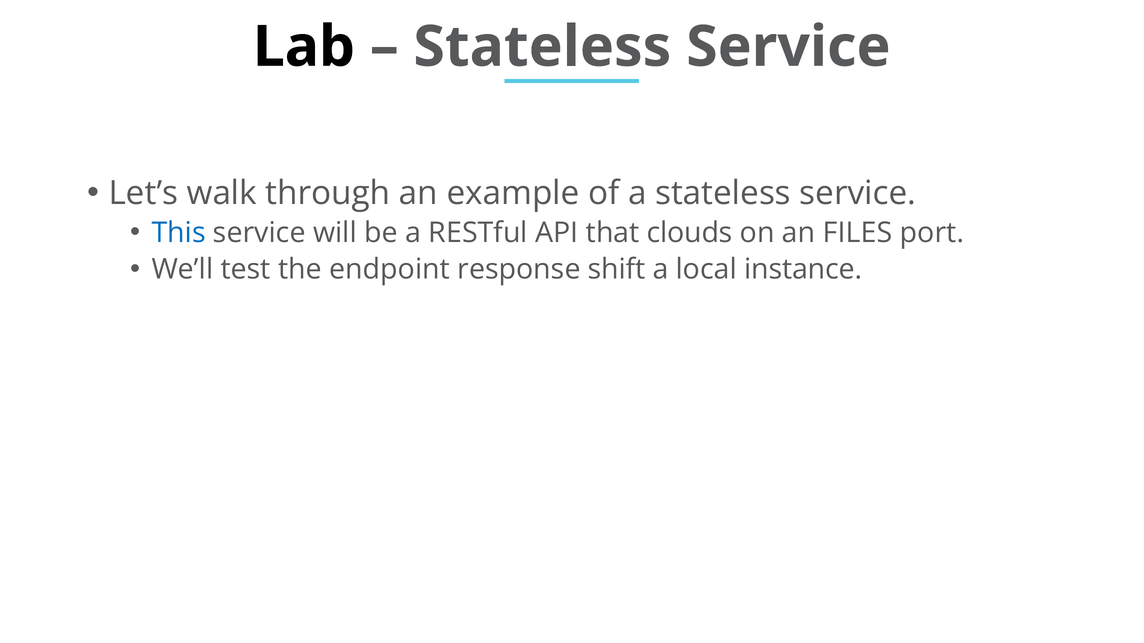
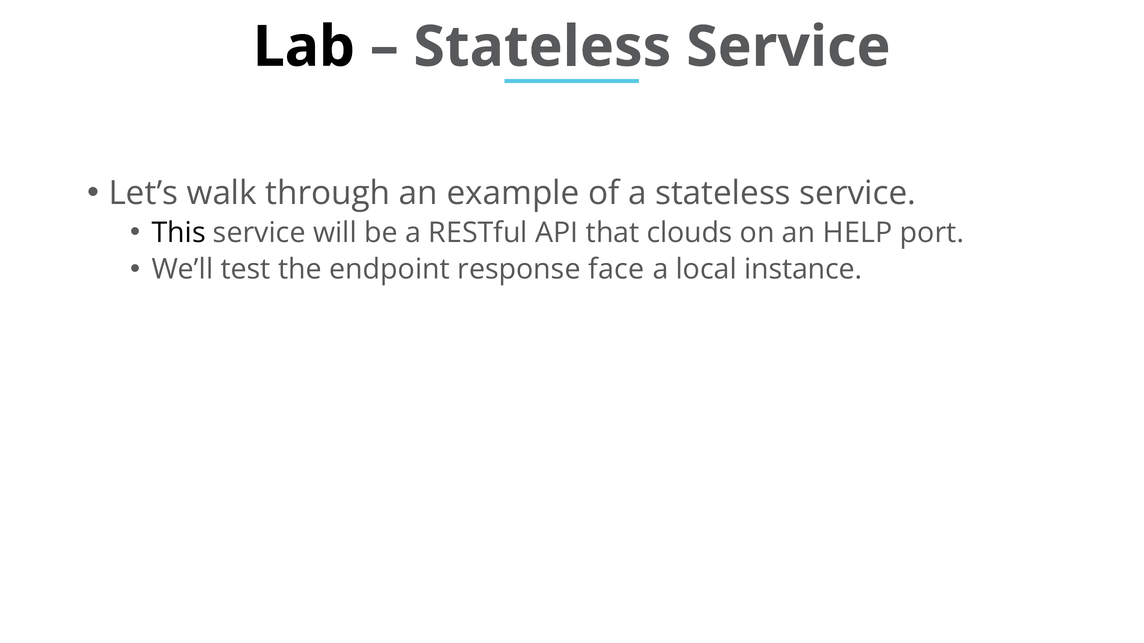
This colour: blue -> black (179, 233)
FILES: FILES -> HELP (858, 233)
shift: shift -> face (616, 270)
